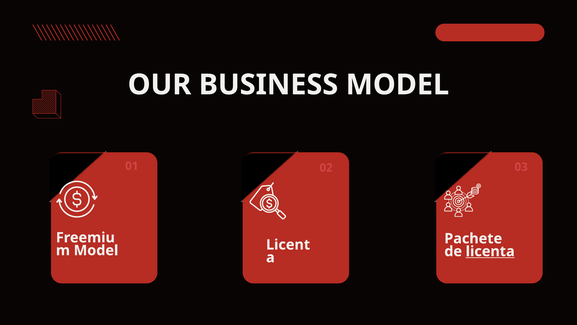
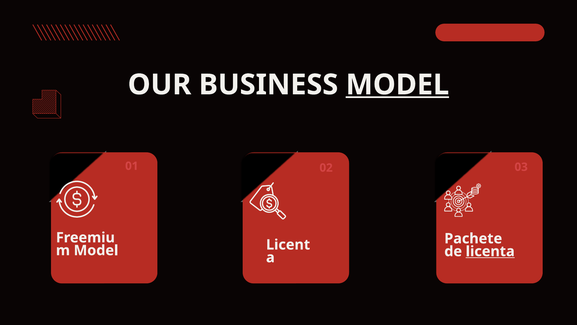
MODEL underline: none -> present (397, 85)
